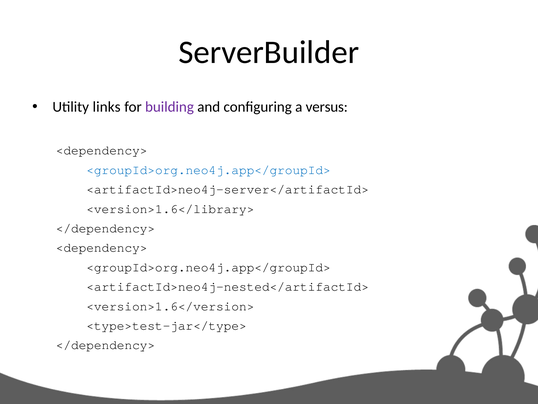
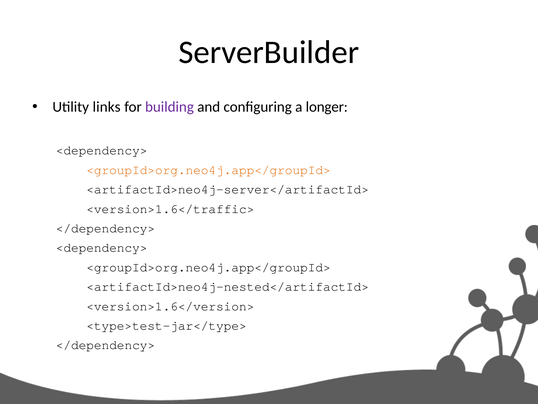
versus: versus -> longer (327, 107)
<groupId>org.neo4j.app</groupId> colour: blue -> orange (208, 170)
<version>1.6</library>: <version>1.6</library> -> <version>1.6</traffic> (170, 209)
